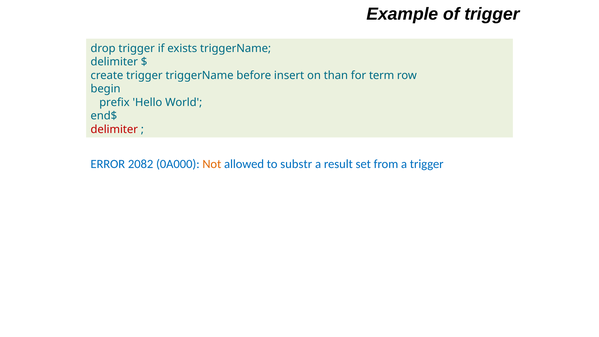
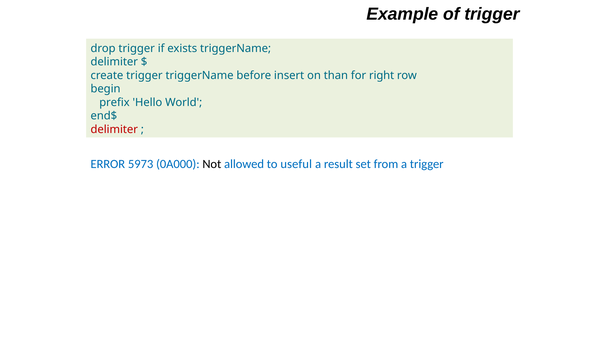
term: term -> right (382, 75)
2082: 2082 -> 5973 (141, 164)
Not colour: orange -> black (212, 164)
substr: substr -> useful (296, 164)
